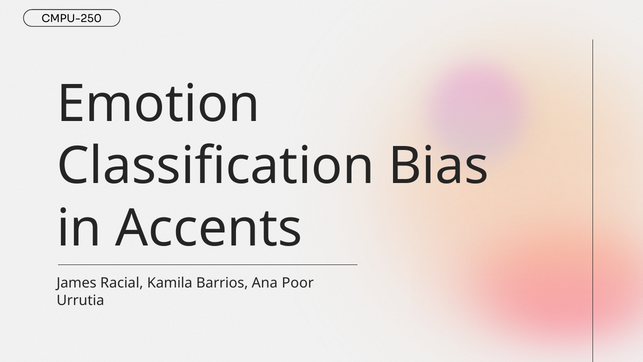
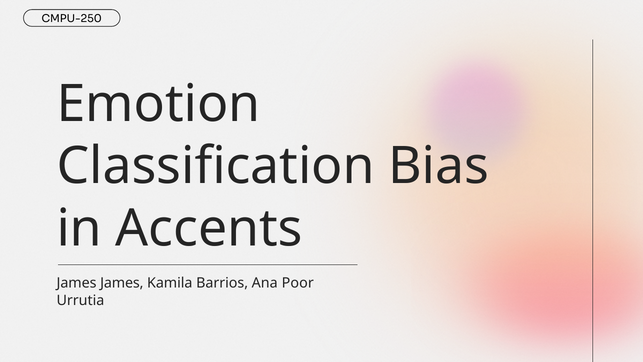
James Racial: Racial -> James (122, 283)
